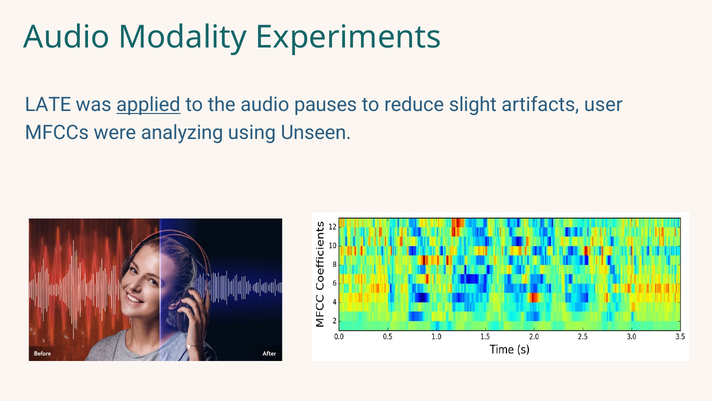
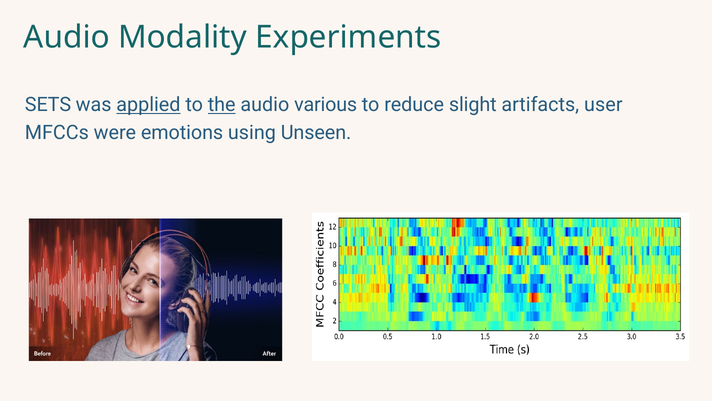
LATE: LATE -> SETS (48, 105)
the underline: none -> present (222, 105)
pauses: pauses -> various (326, 105)
analyzing: analyzing -> emotions (182, 132)
